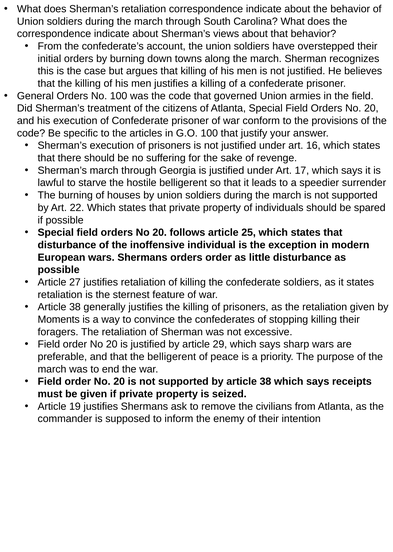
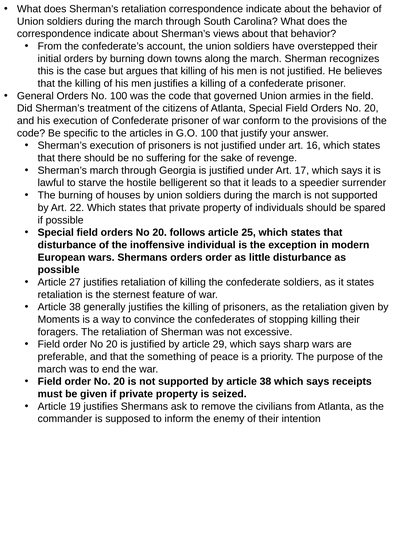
the belligerent: belligerent -> something (172, 356)
